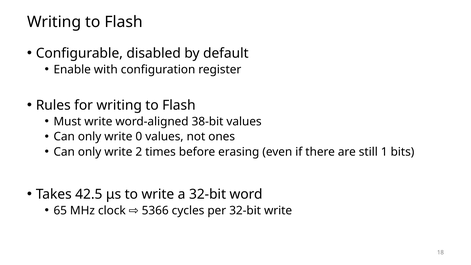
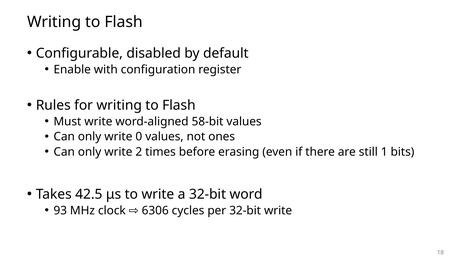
38-bit: 38-bit -> 58-bit (208, 122)
65: 65 -> 93 (60, 210)
5366: 5366 -> 6306 (155, 210)
